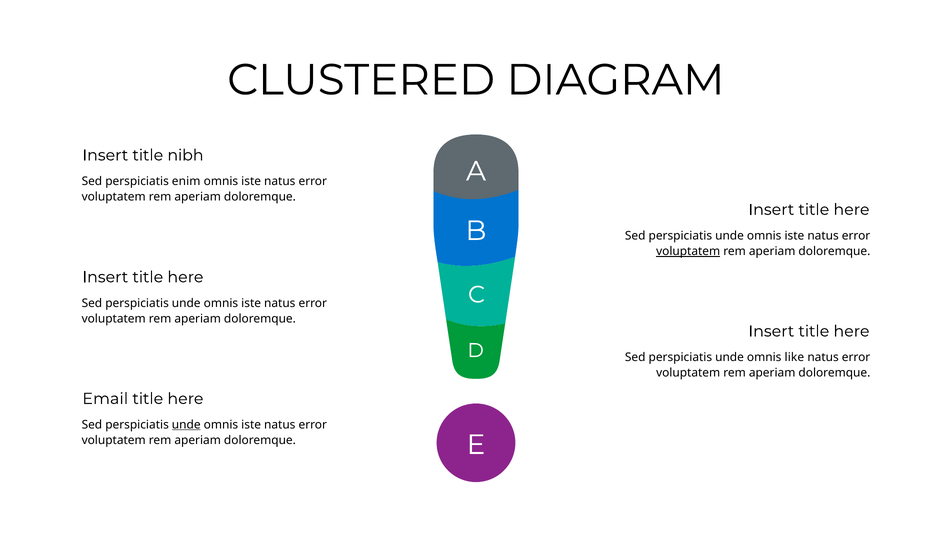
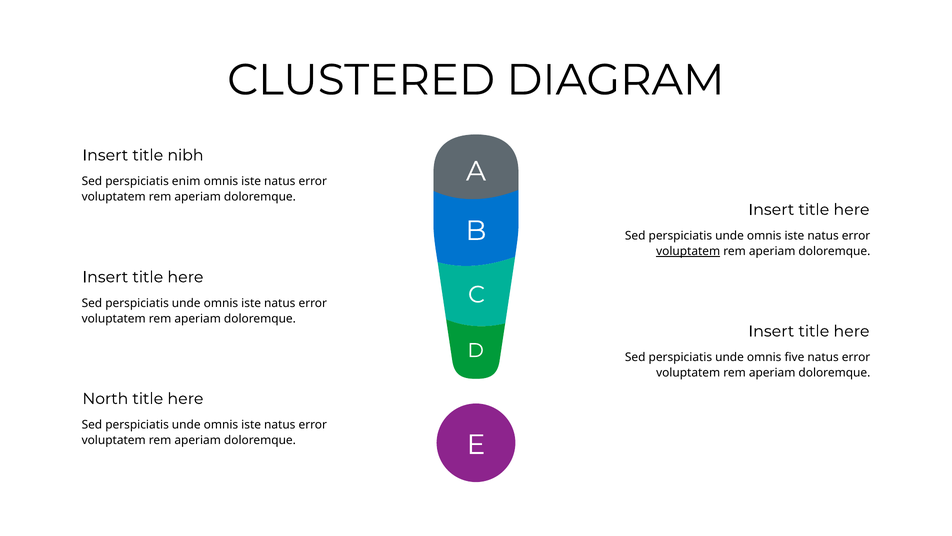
like: like -> five (794, 357)
Email: Email -> North (105, 398)
unde underline: present -> none (186, 424)
